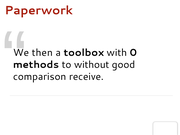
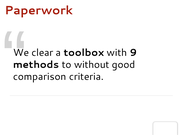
then: then -> clear (42, 53)
0: 0 -> 9 (133, 53)
receive: receive -> criteria (86, 77)
